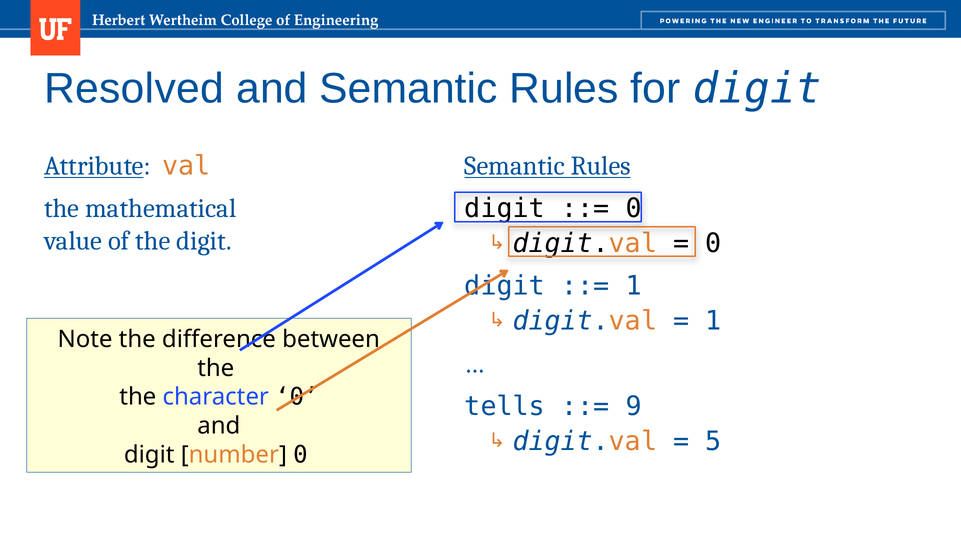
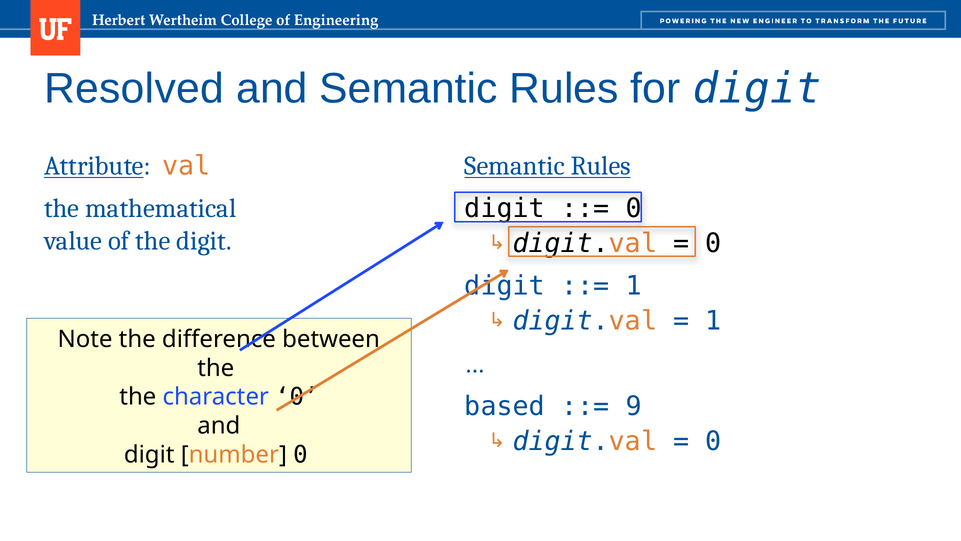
tells: tells -> based (505, 406)
5: 5 -> 0 (713, 441)
